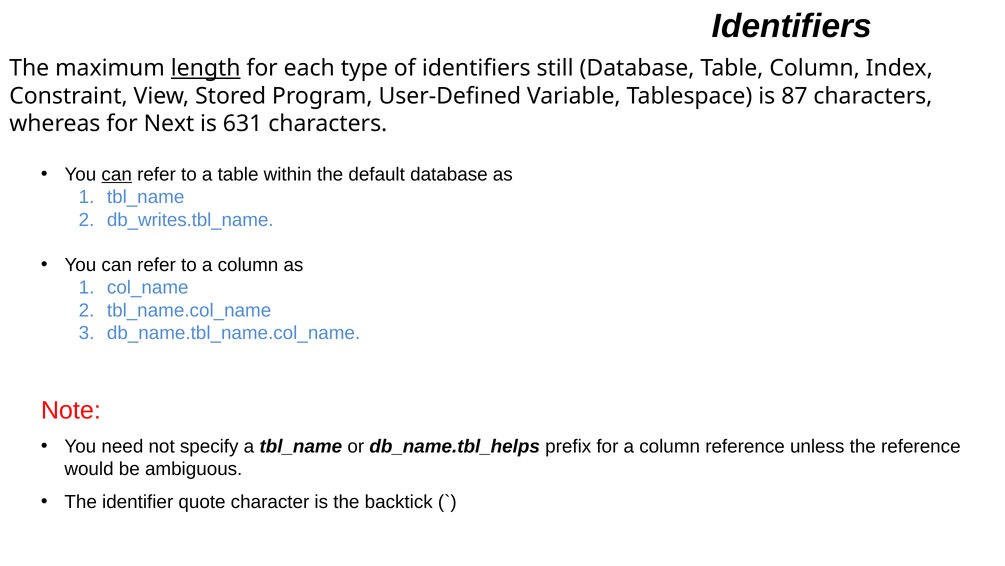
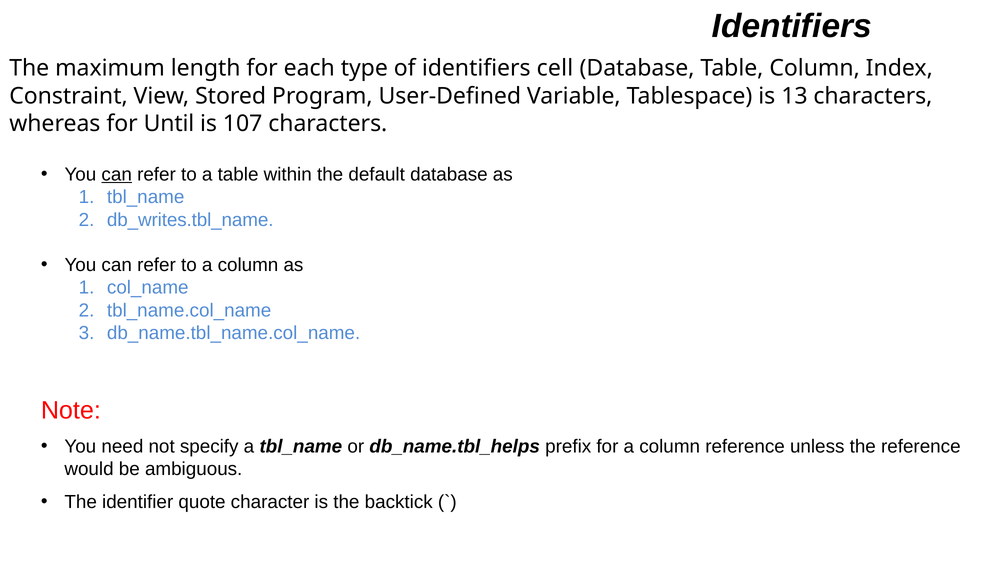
length underline: present -> none (206, 68)
still: still -> cell (555, 68)
87: 87 -> 13 (794, 96)
Next: Next -> Until (169, 123)
631: 631 -> 107 (243, 123)
